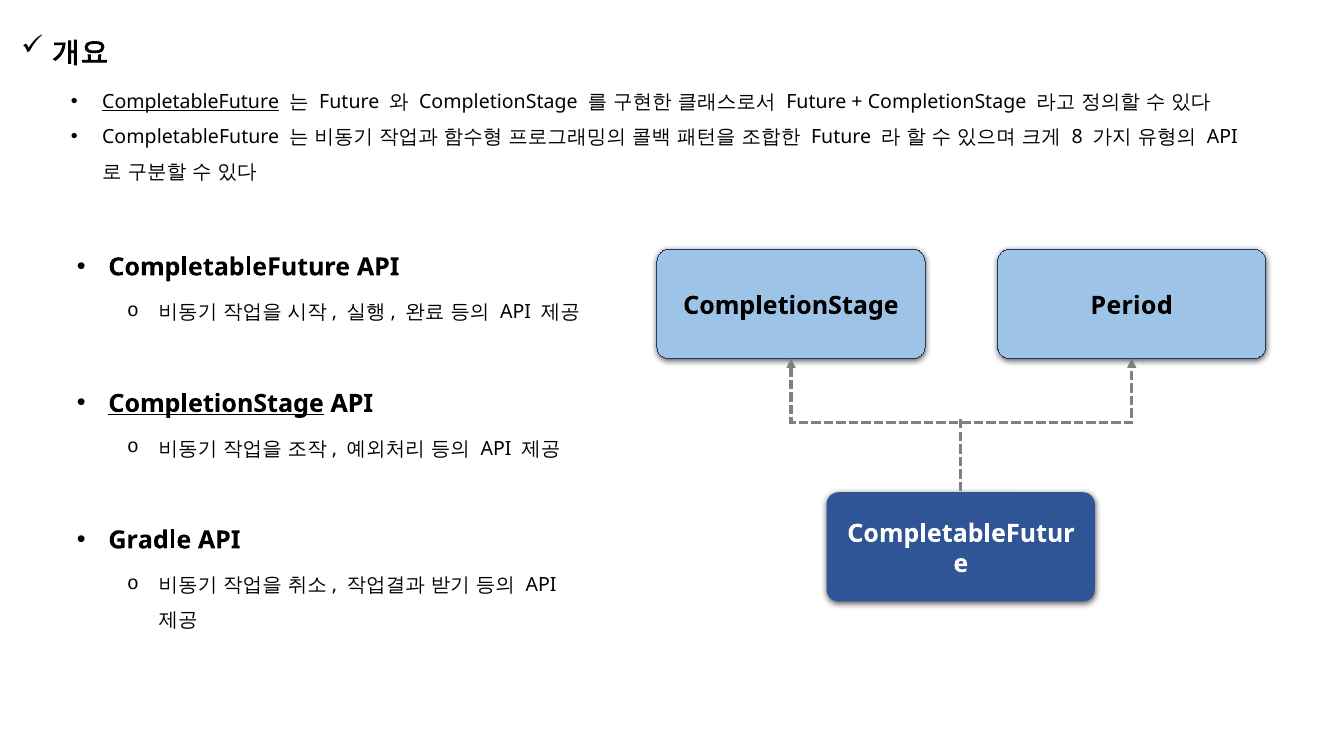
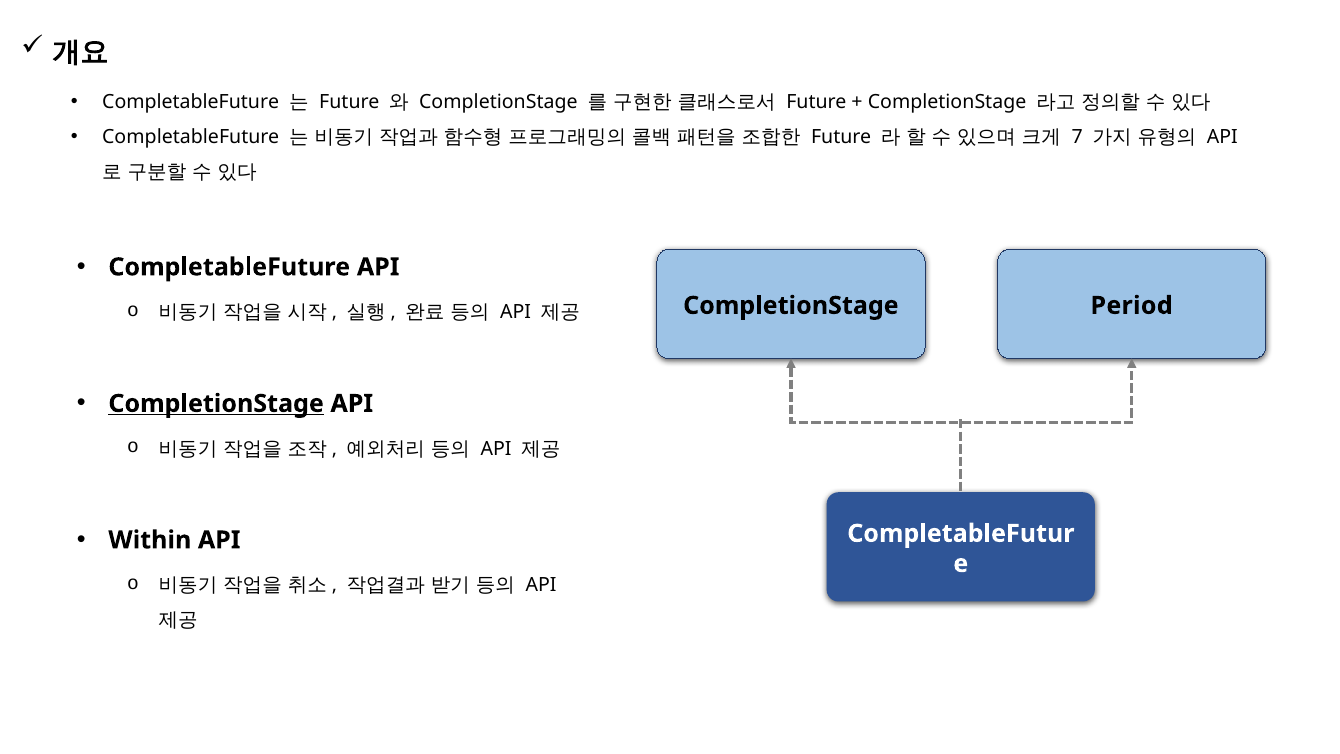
CompletableFuture underline: present -> none (191, 102)
8: 8 -> 7 (1077, 137)
Gradle: Gradle -> Within (150, 540)
